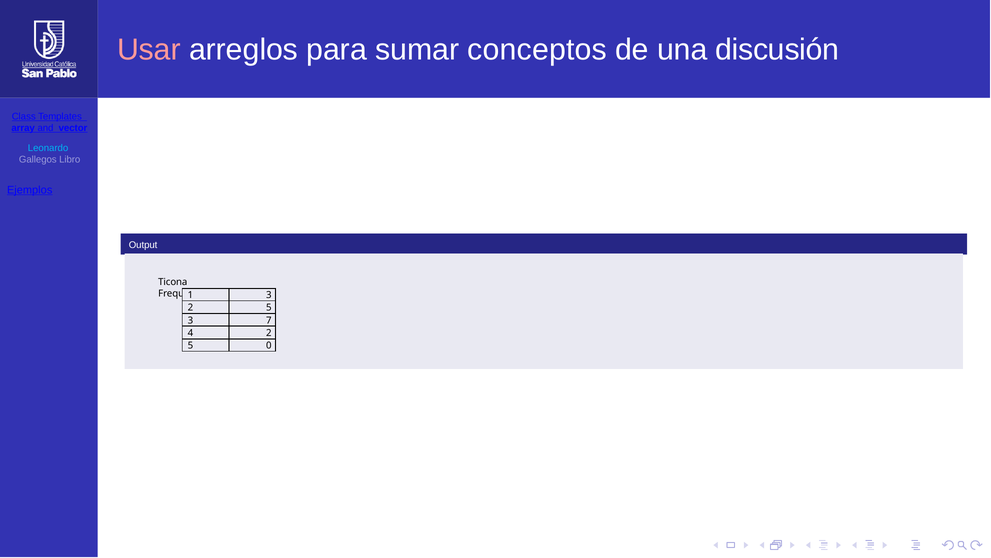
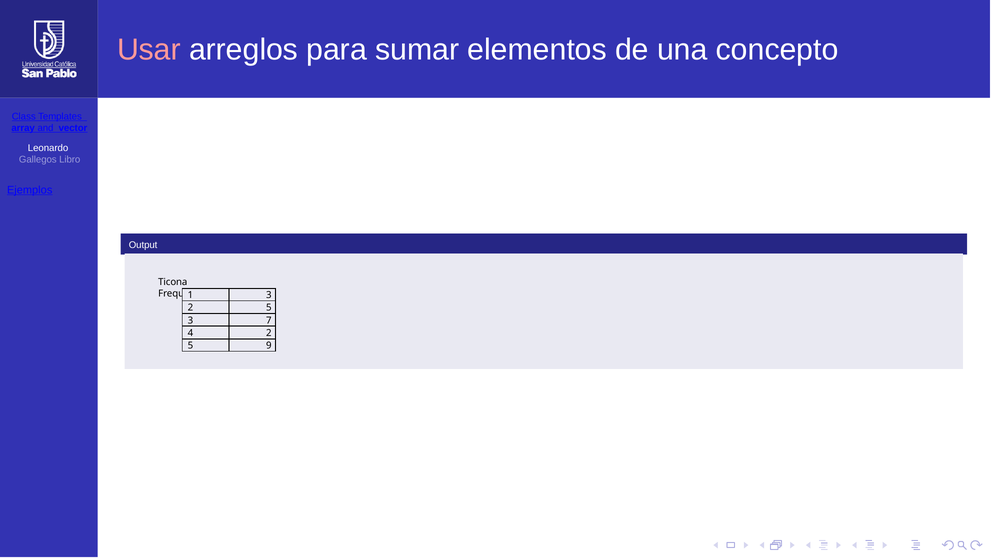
conceptos: conceptos -> elementos (537, 50)
discusión: discusión -> concepto (777, 50)
Leonardo colour: light blue -> white (48, 148)
0: 0 -> 9 (269, 345)
